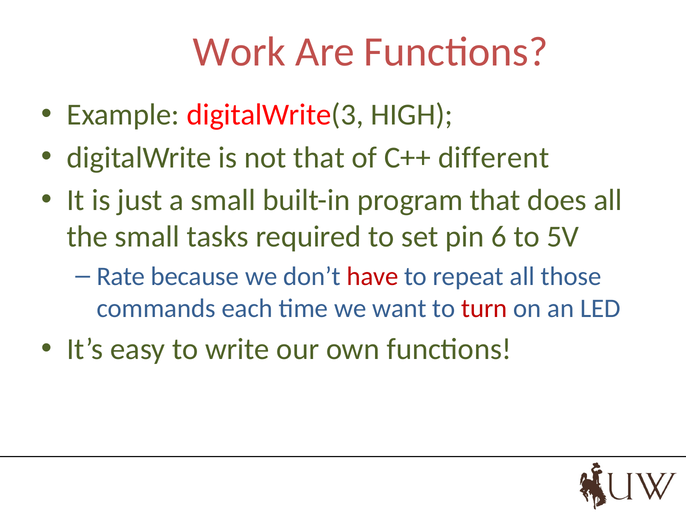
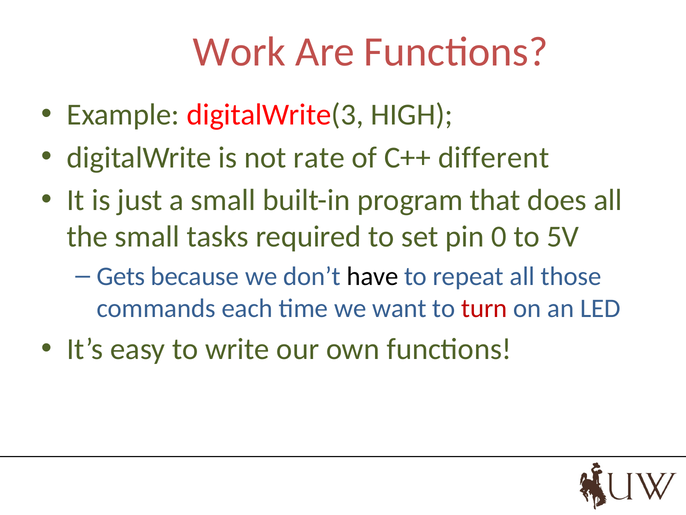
not that: that -> rate (319, 157)
6: 6 -> 0 (499, 237)
Rate: Rate -> Gets (121, 276)
have colour: red -> black (373, 276)
